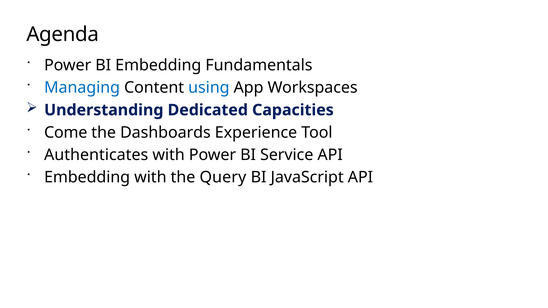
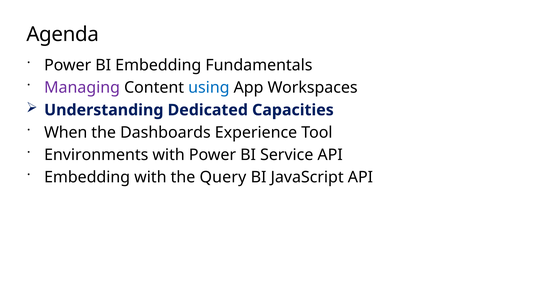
Managing colour: blue -> purple (82, 88)
Come: Come -> When (66, 133)
Authenticates: Authenticates -> Environments (96, 155)
